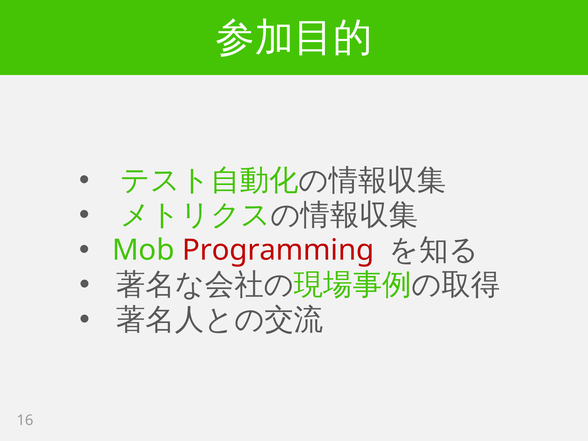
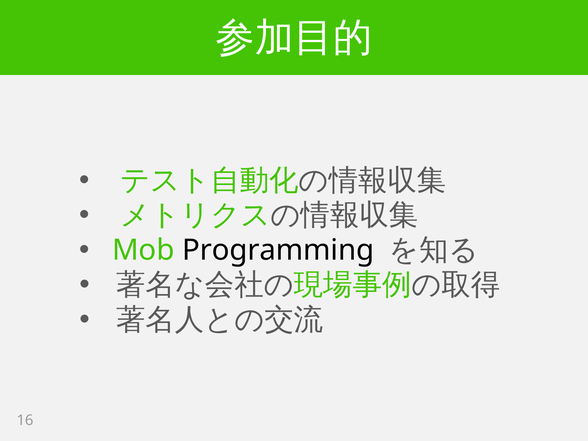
Programming colour: red -> black (278, 250)
